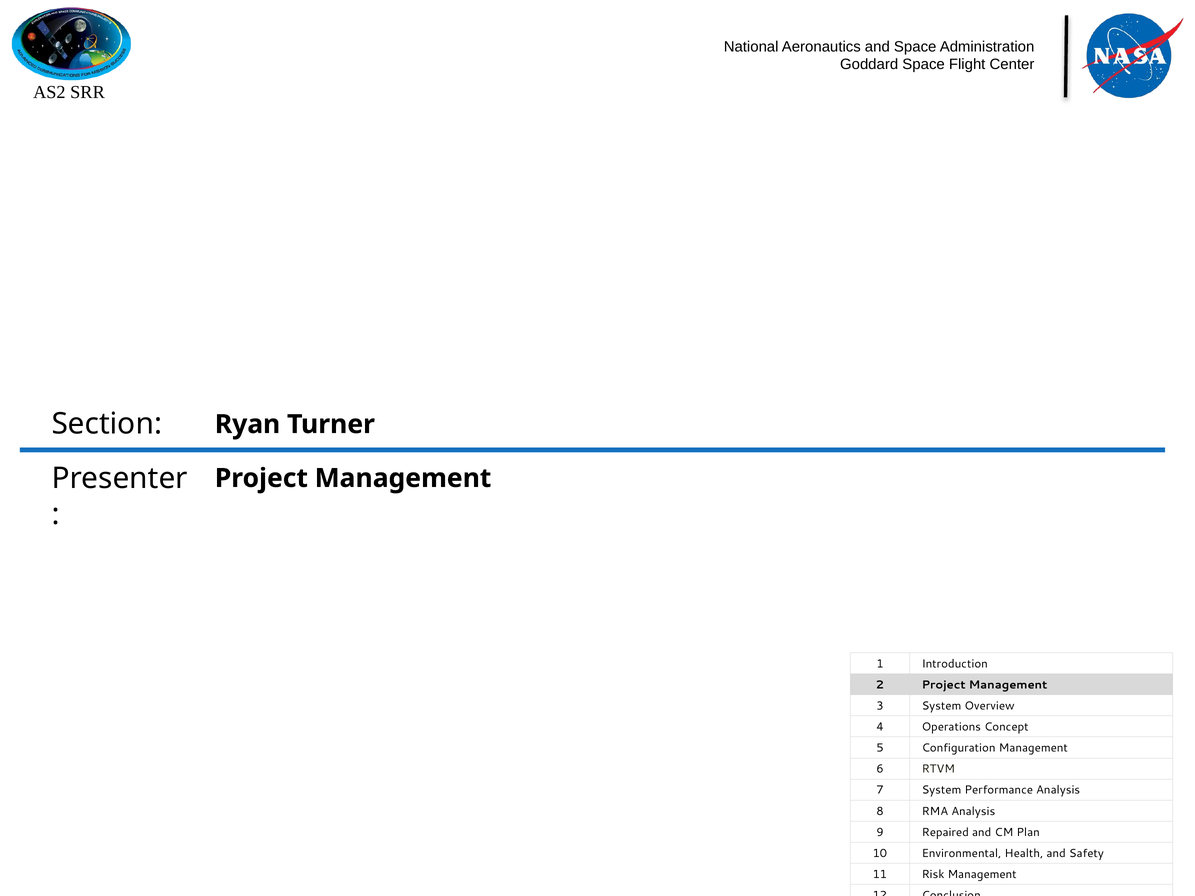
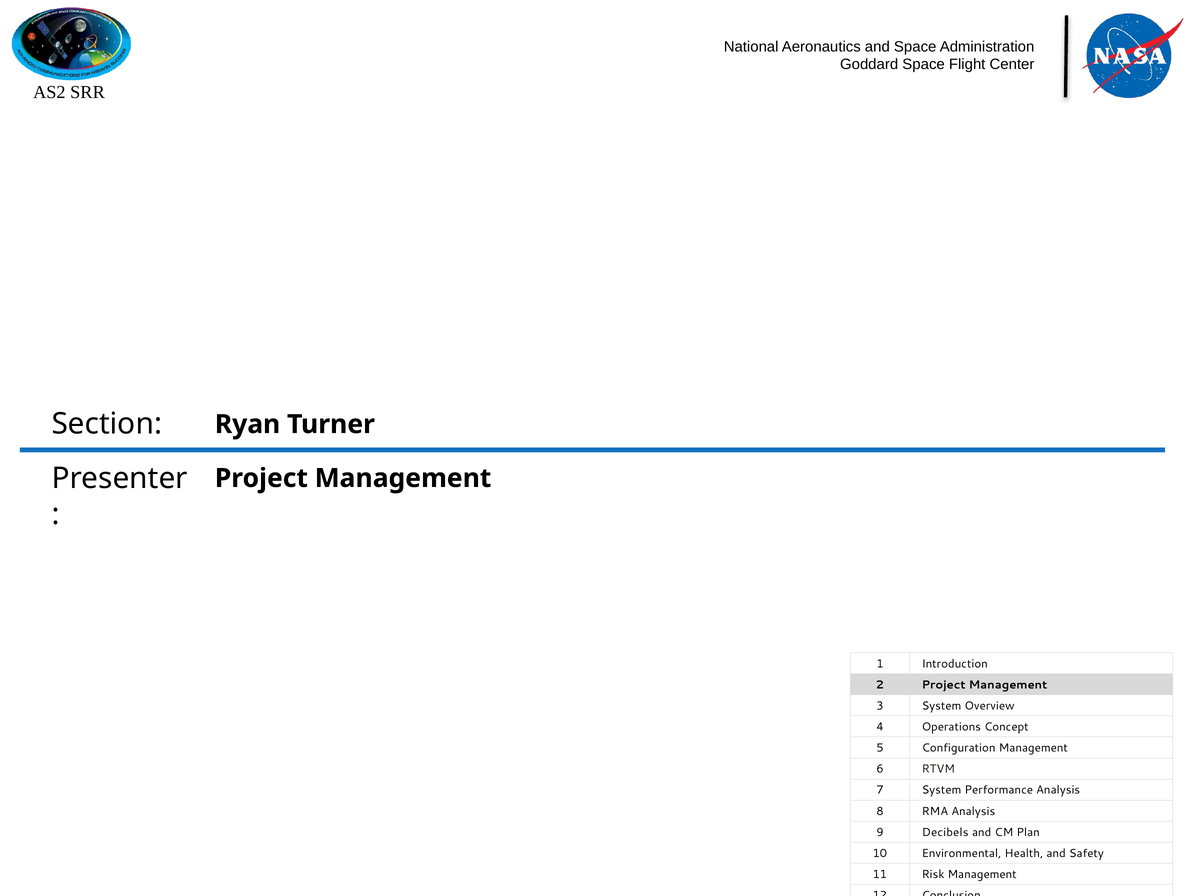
Repaired: Repaired -> Decibels (945, 832)
